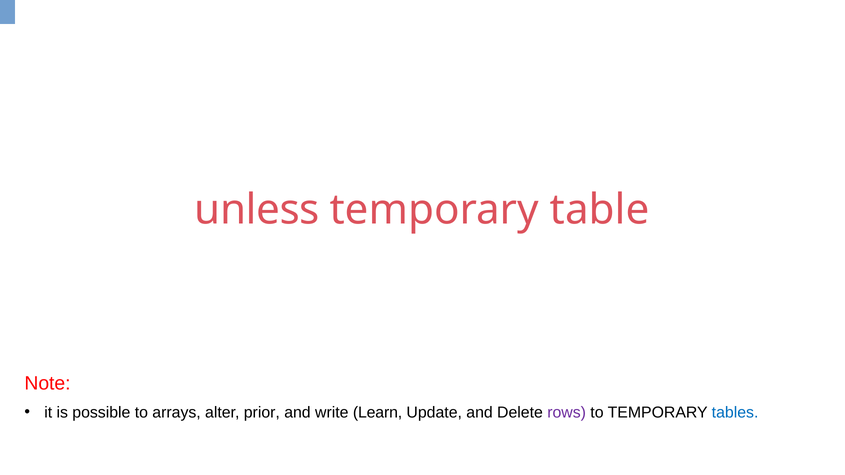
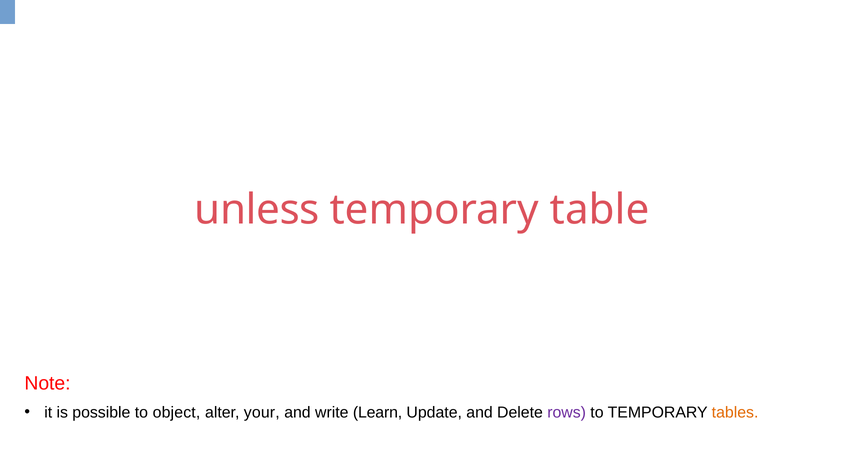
arrays: arrays -> object (176, 413)
prior: prior -> your (262, 413)
tables colour: blue -> orange (735, 413)
